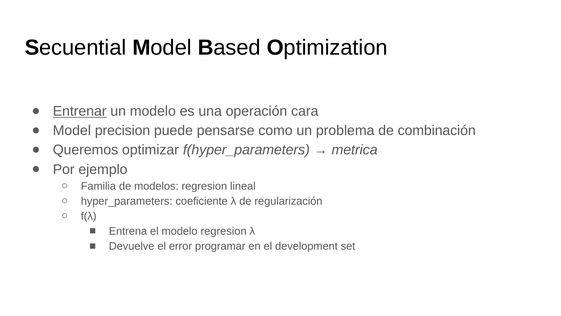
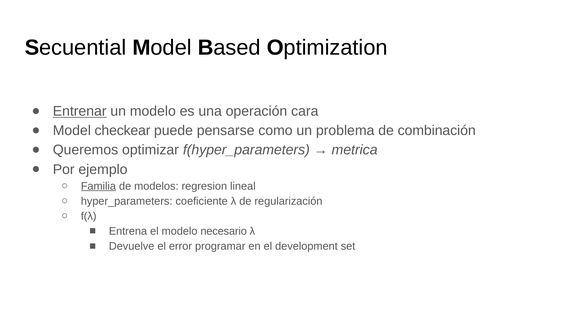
precision: precision -> checkear (123, 130)
Familia underline: none -> present (98, 186)
modelo regresion: regresion -> necesario (224, 231)
